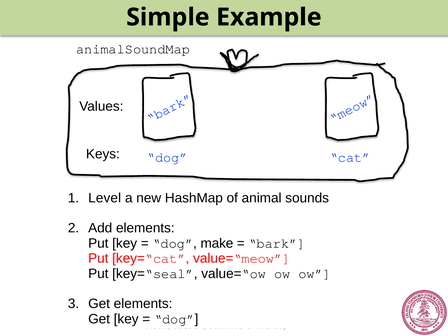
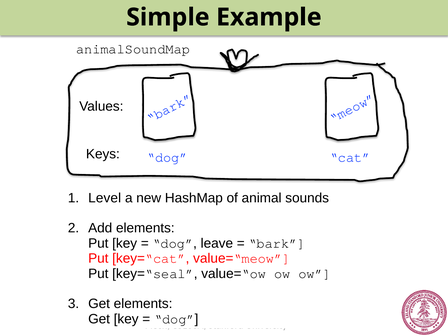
make: make -> leave (217, 243)
